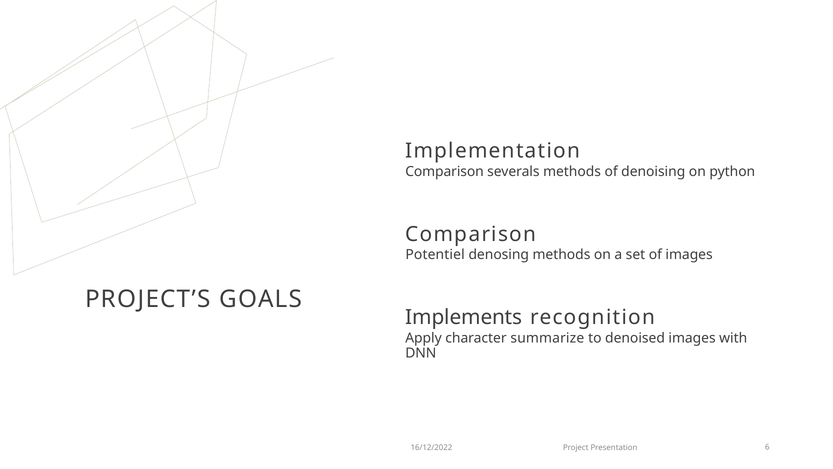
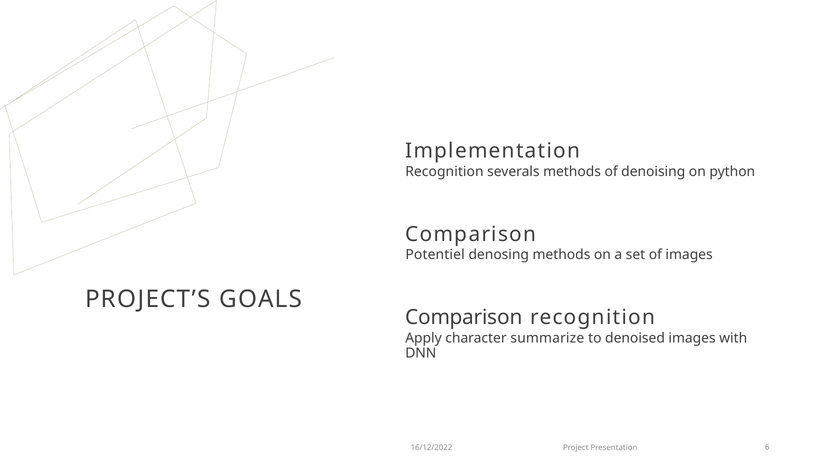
Comparison: Comparison -> Recognition (444, 172)
Implements: Implements -> Comparison (464, 317)
